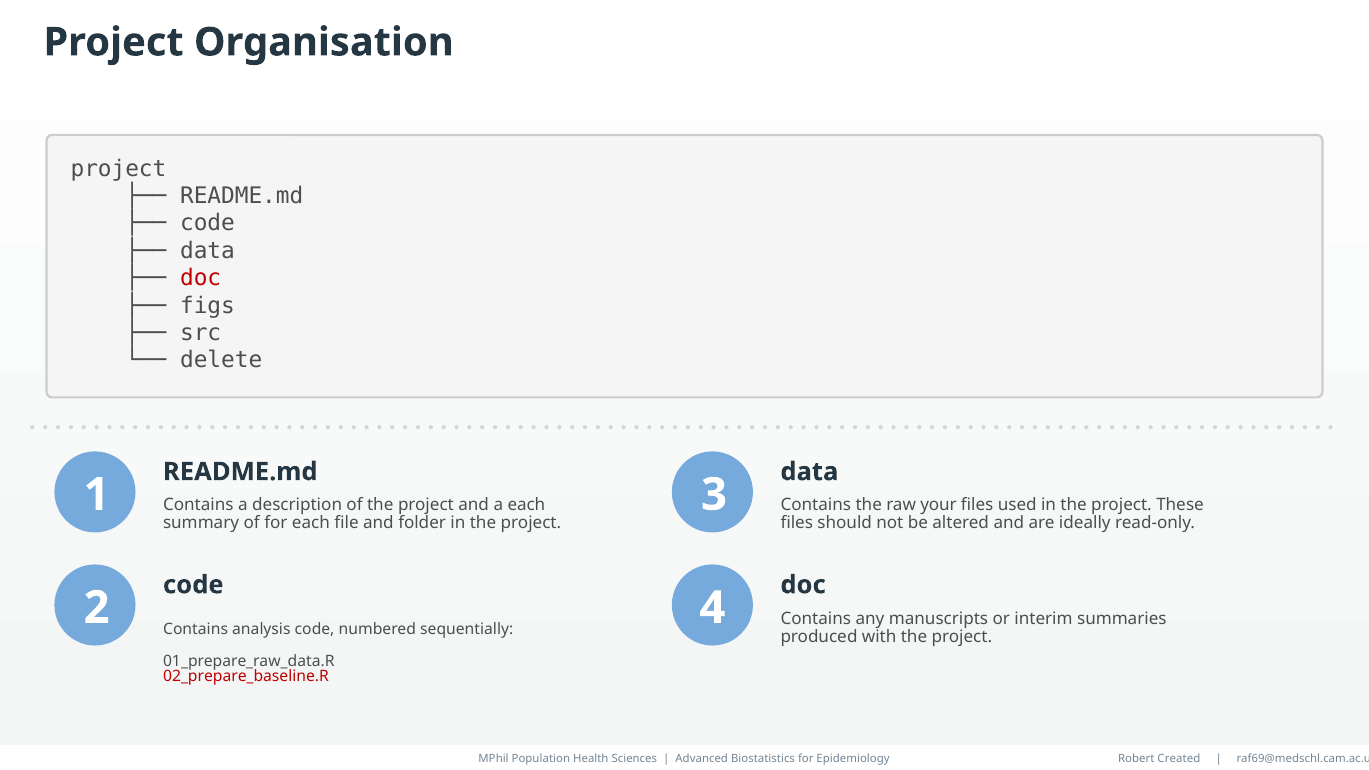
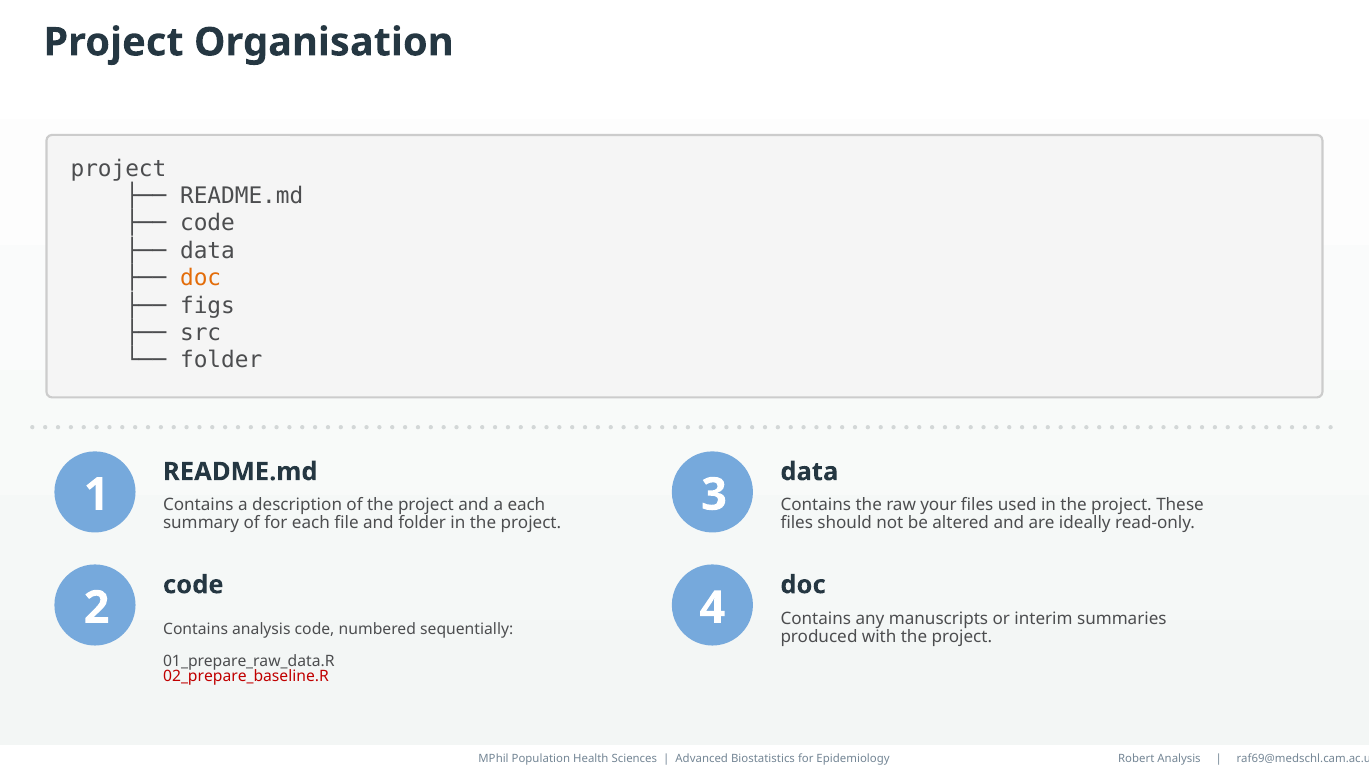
doc colour: red -> orange (201, 278)
delete: delete -> folder (221, 360)
Robert Created: Created -> Analysis (1179, 759)
